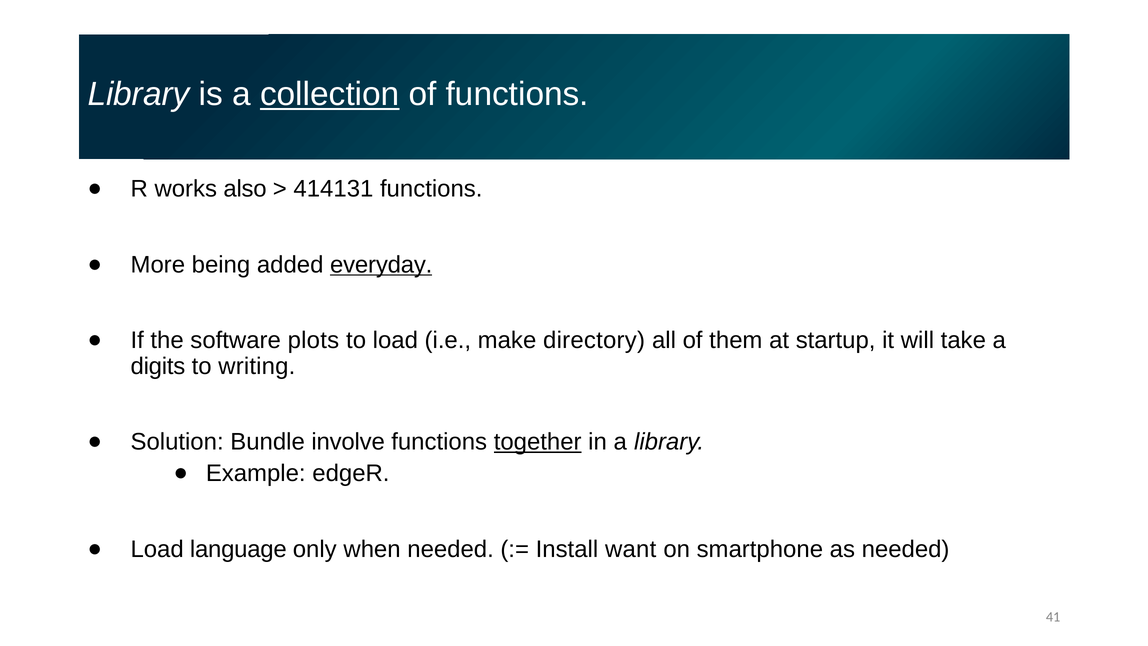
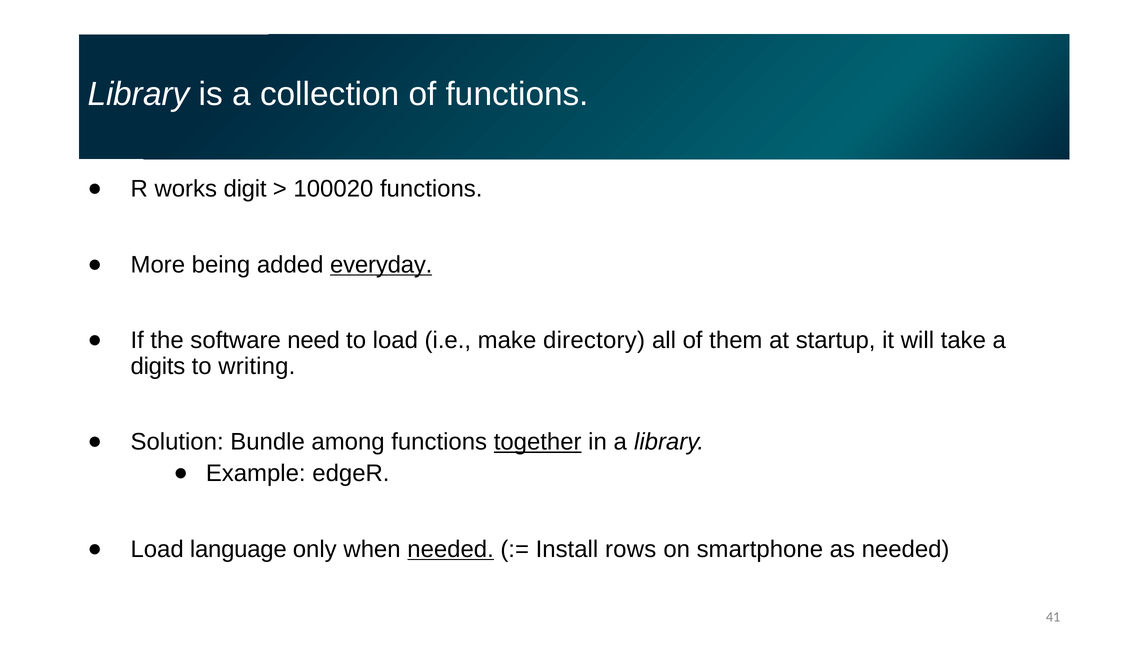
collection underline: present -> none (330, 94)
also: also -> digit (245, 189)
414131: 414131 -> 100020 (333, 189)
plots: plots -> need (314, 340)
involve: involve -> among (348, 442)
needed underline: none -> present (451, 549)
want: want -> rows (631, 549)
